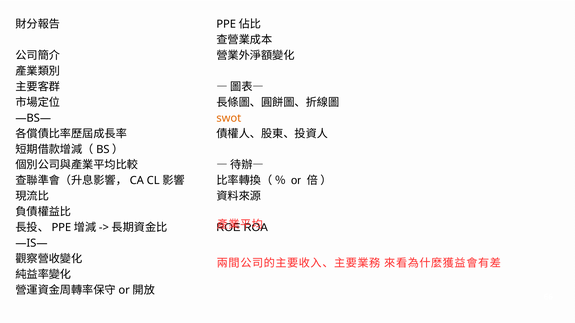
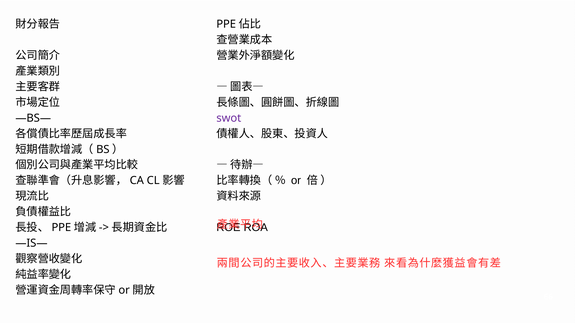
swot colour: orange -> purple (229, 118)
